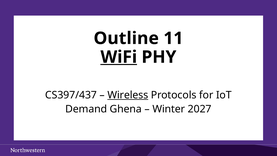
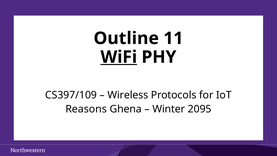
CS397/437: CS397/437 -> CS397/109 (71, 95)
Wireless underline: present -> none (128, 95)
Demand: Demand -> Reasons (86, 109)
2027: 2027 -> 2095 (200, 109)
